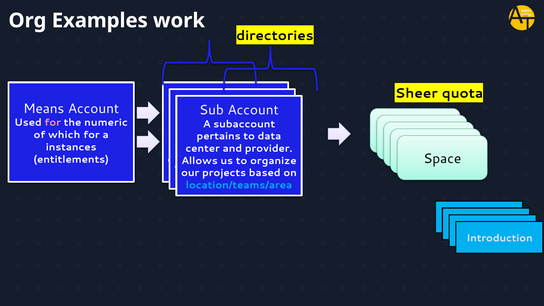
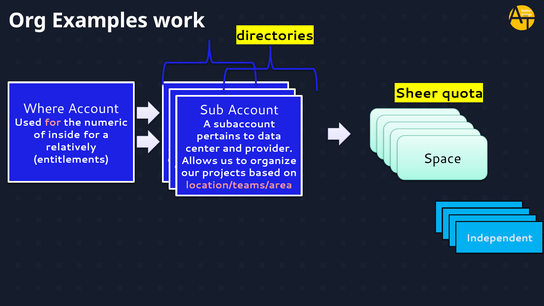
Means: Means -> Where (44, 109)
which: which -> inside (64, 135)
instances: instances -> relatively (71, 147)
location/teams/area colour: light blue -> pink (239, 185)
Introduction: Introduction -> Independent (500, 238)
